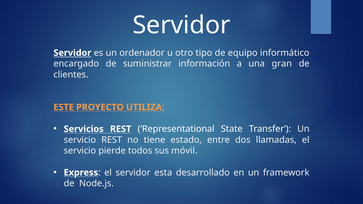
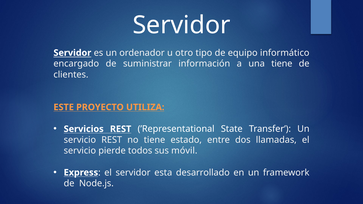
una gran: gran -> tiene (282, 64)
